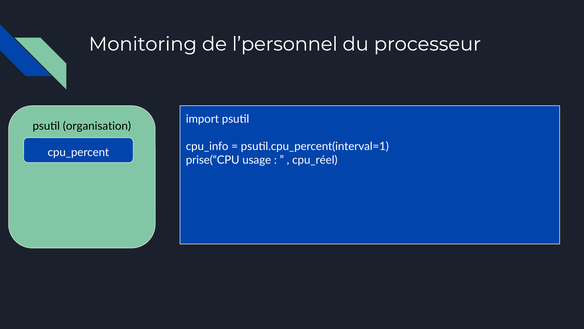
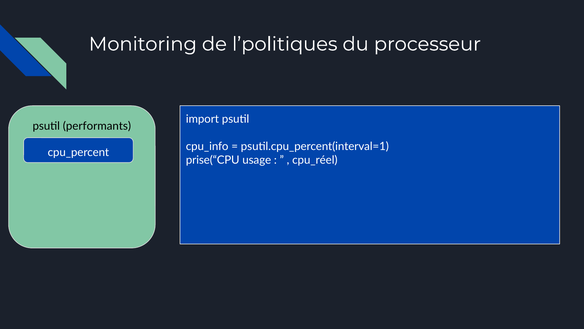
l’personnel: l’personnel -> l’politiques (285, 44)
organisation: organisation -> performants (97, 126)
